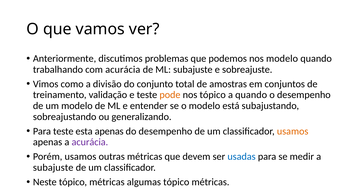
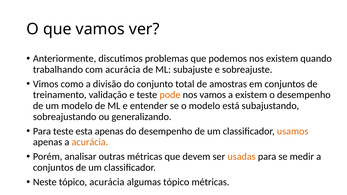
nos modelo: modelo -> existem (282, 59)
nos tópico: tópico -> vamos (213, 95)
a quando: quando -> existem (251, 95)
acurácia colour: purple -> orange (90, 142)
Porém usamos: usamos -> analisar (80, 157)
usadas colour: blue -> orange (242, 157)
subajuste: subajuste -> conjuntos (53, 168)
Neste tópico métricas: métricas -> acurácia (107, 182)
